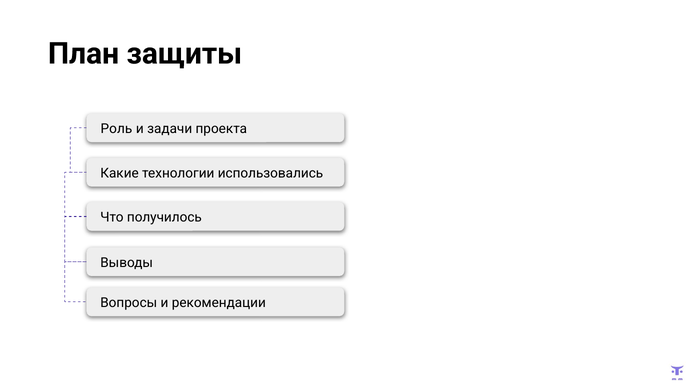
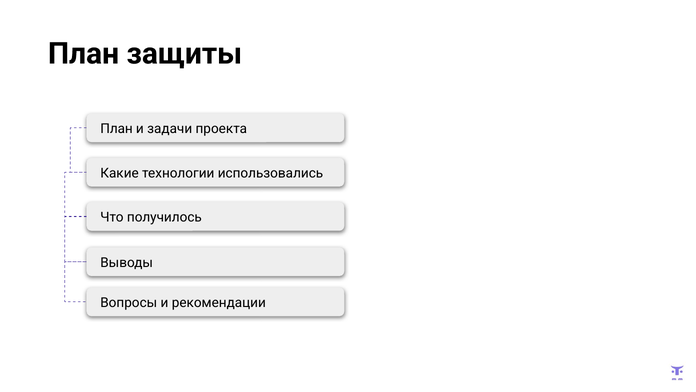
Роль: Роль -> План (117, 129)
